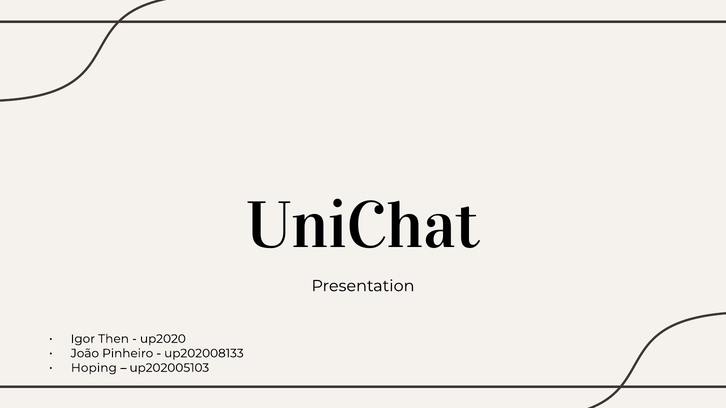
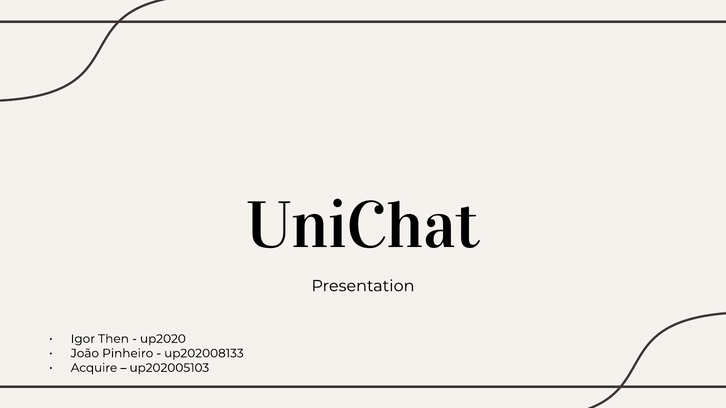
Hoping: Hoping -> Acquire (94, 368)
